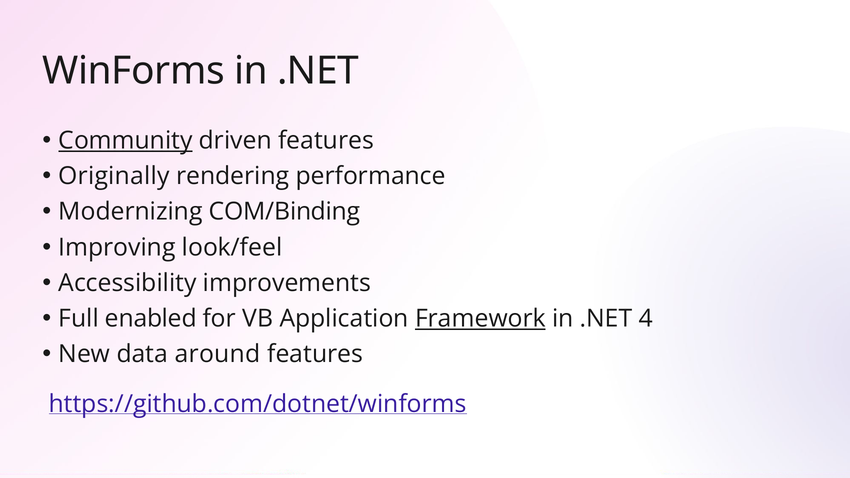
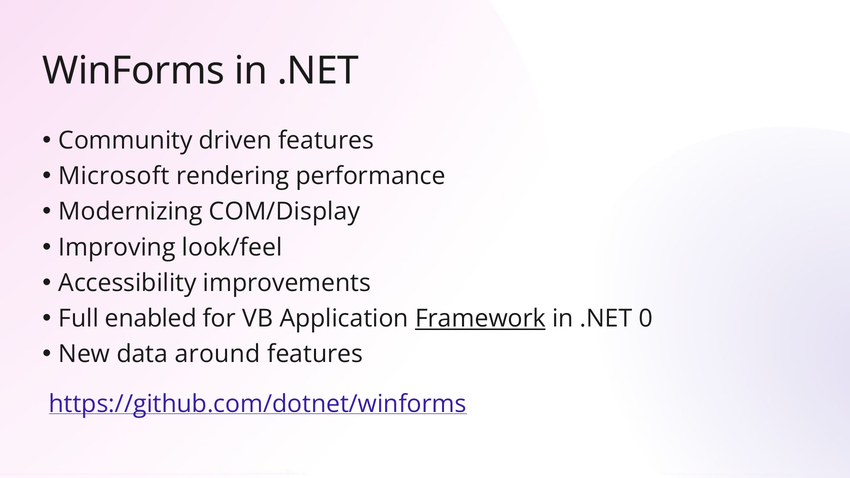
Community underline: present -> none (125, 141)
Originally: Originally -> Microsoft (114, 176)
COM/Binding: COM/Binding -> COM/Display (284, 212)
4: 4 -> 0 (646, 319)
